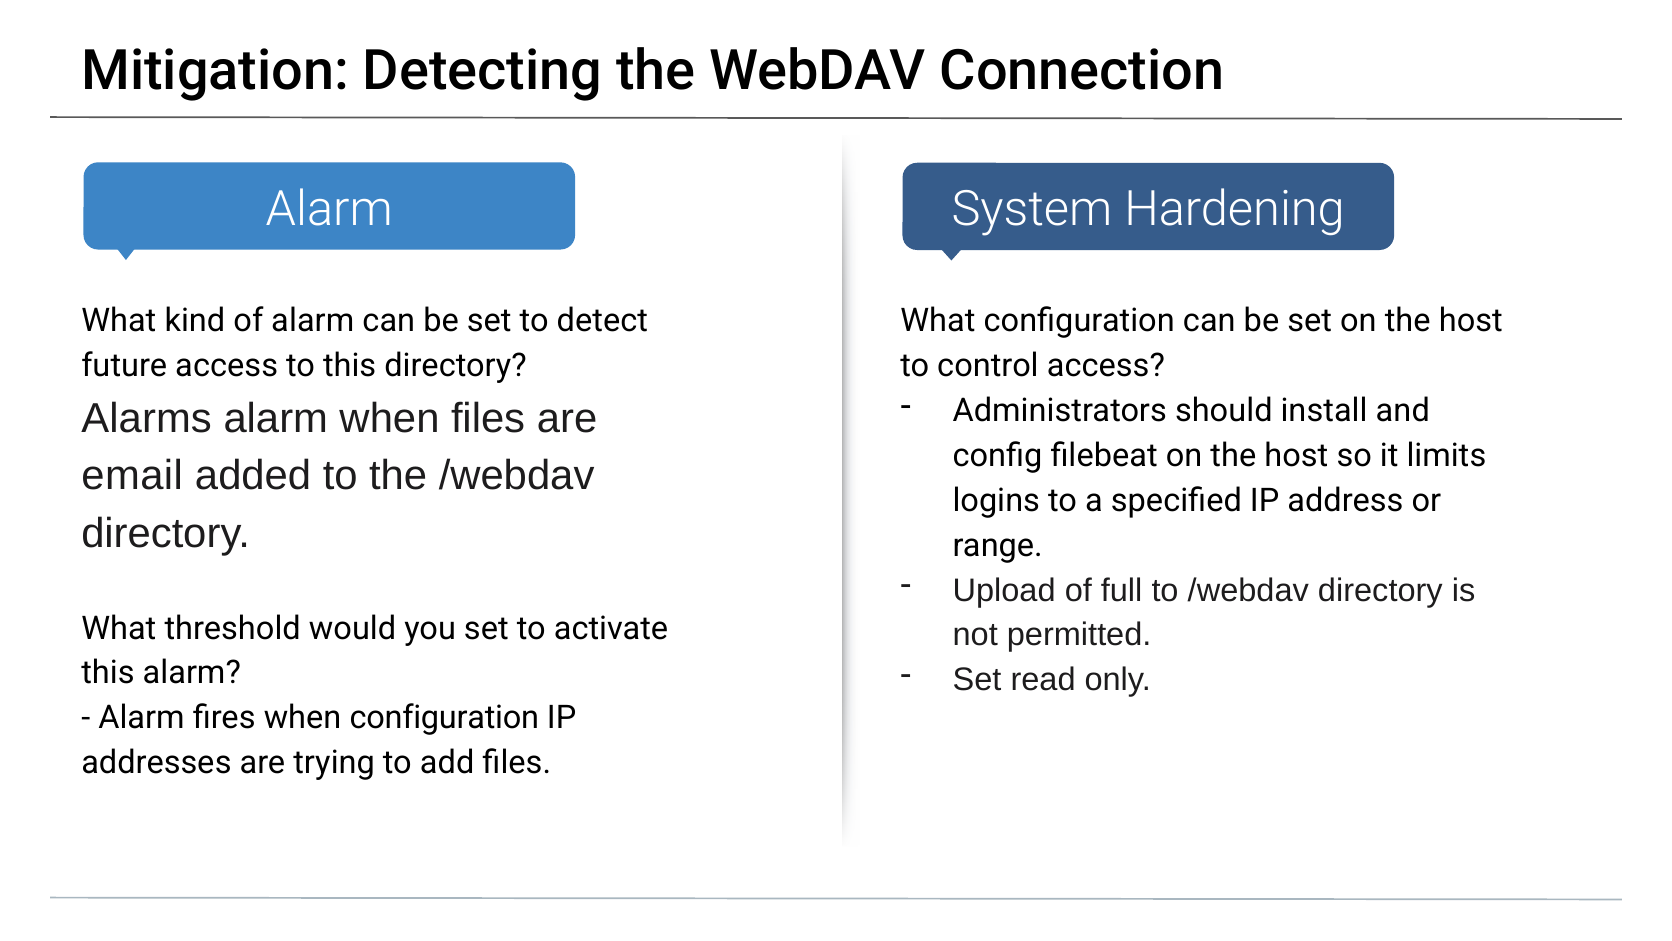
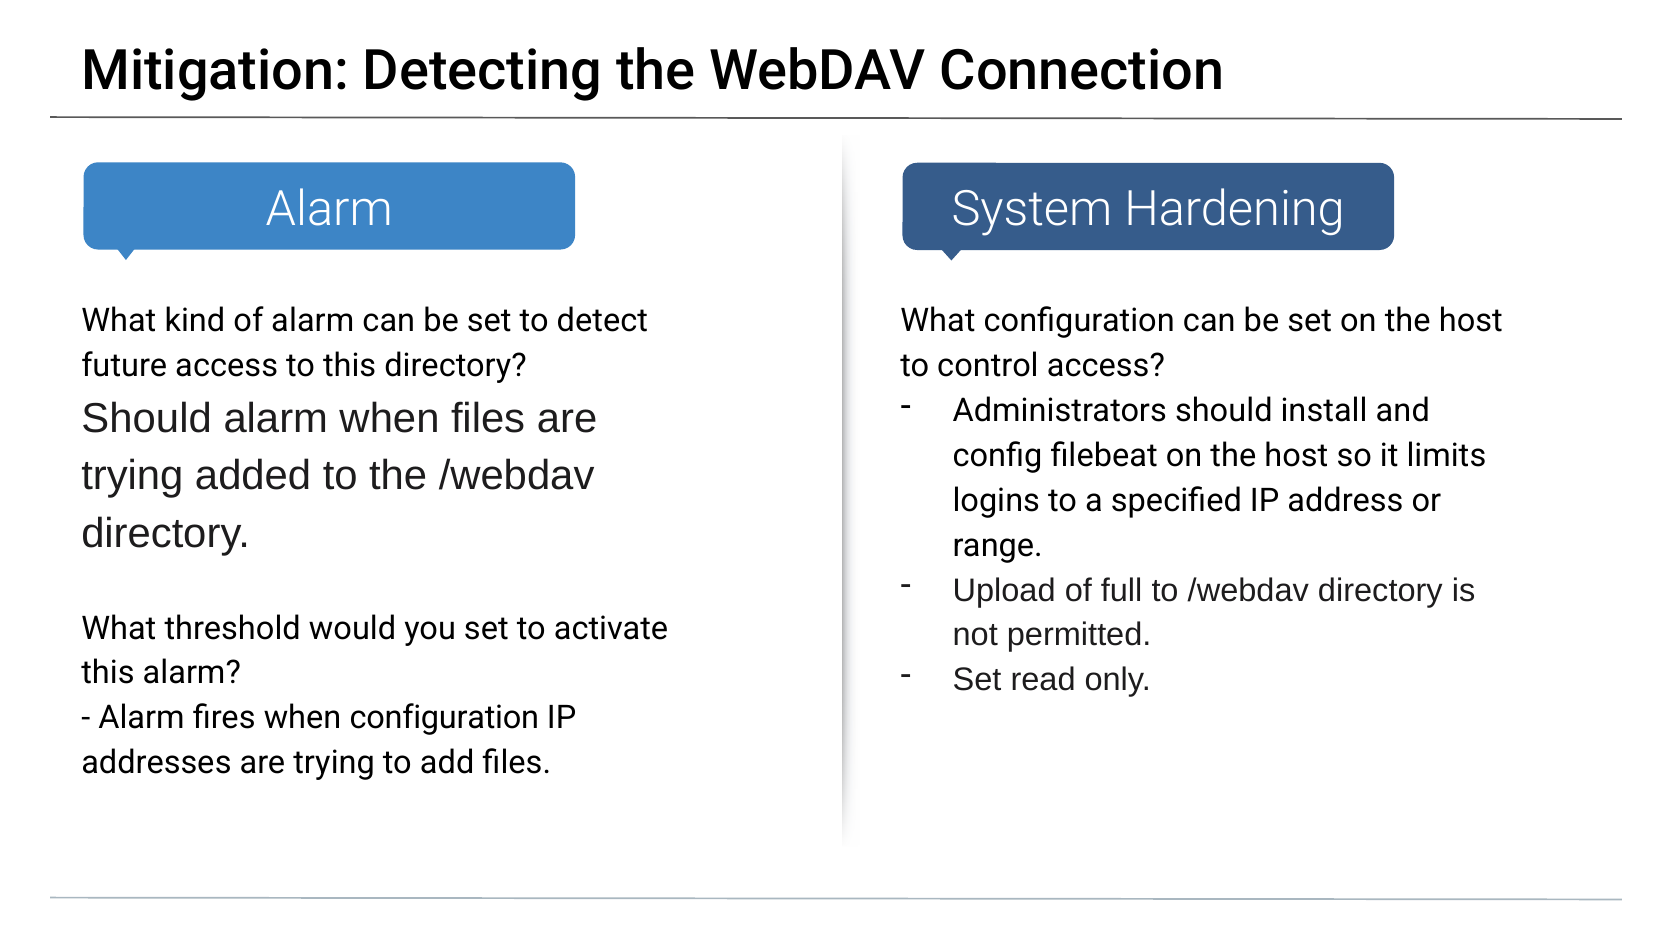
Alarms: Alarms -> Should (147, 418)
email: email -> trying (132, 476)
